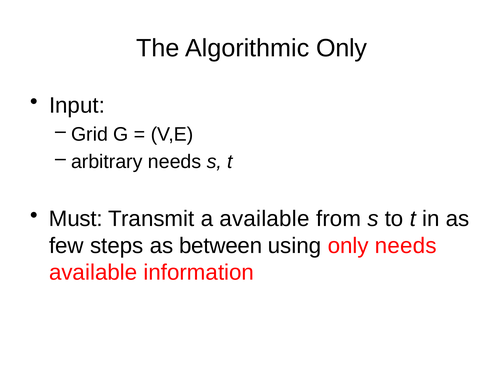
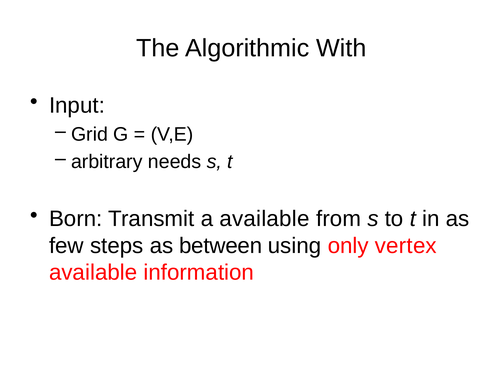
Algorithmic Only: Only -> With (341, 48)
Must: Must -> Born (76, 219)
only needs: needs -> vertex (406, 246)
